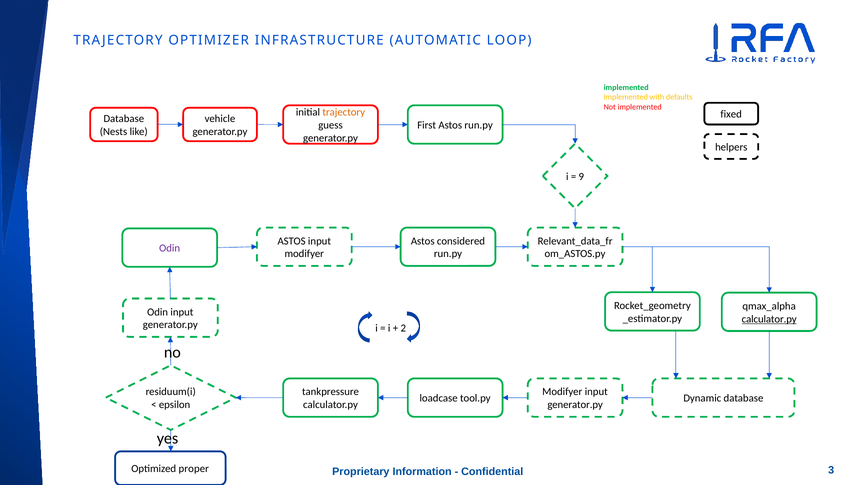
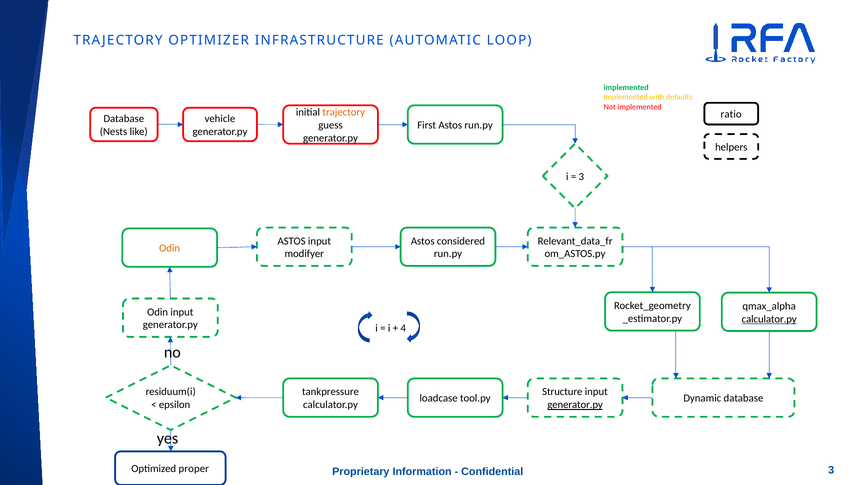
fixed: fixed -> ratio (731, 114)
9: 9 -> 3 (581, 177)
Odin colour: purple -> orange (170, 248)
2: 2 -> 4 (403, 328)
Modifyer: Modifyer -> Structure (562, 392)
generator.py underline: none -> present (575, 405)
